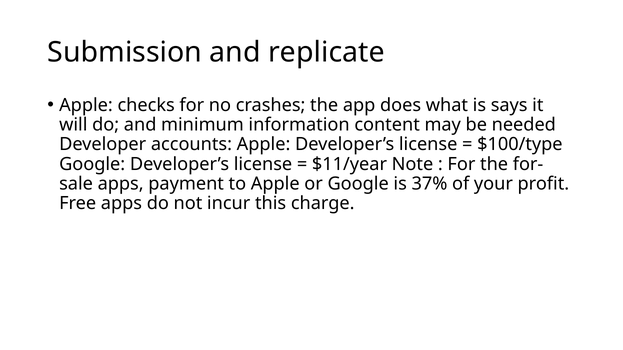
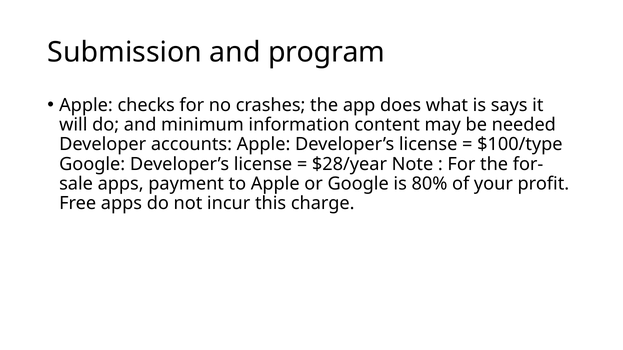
replicate: replicate -> program (327, 52)
$11/year: $11/year -> $28/year (350, 164)
37%: 37% -> 80% (429, 184)
